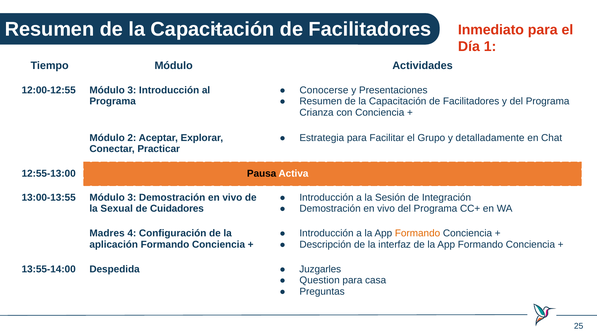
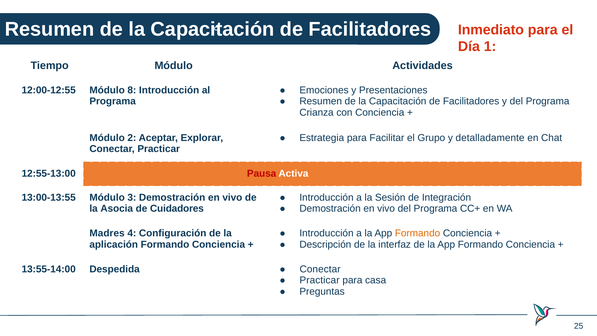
Conocerse: Conocerse -> Emociones (324, 90)
12:00-12:55 Módulo 3: 3 -> 8 (132, 90)
Pausa colour: black -> red (262, 174)
Sexual: Sexual -> Asocia (117, 209)
Juzgarles: Juzgarles -> Conectar (320, 269)
Question: Question -> Practicar (320, 280)
